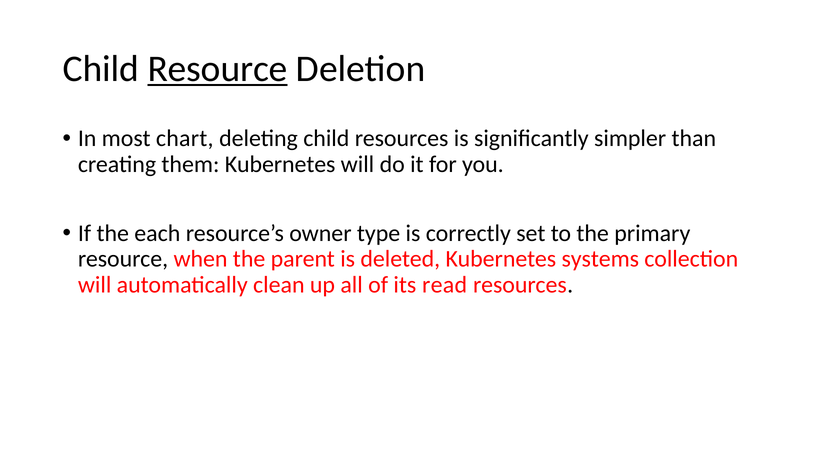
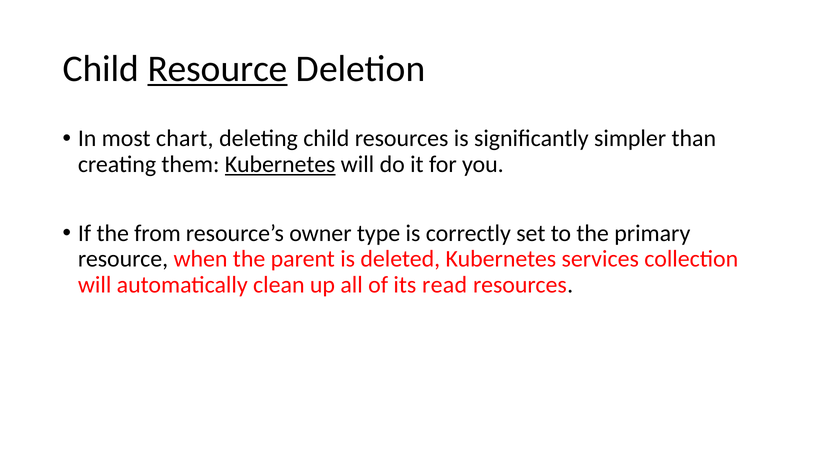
Kubernetes underline: none -> present (280, 164)
each: each -> from (158, 233)
systems: systems -> services (600, 259)
